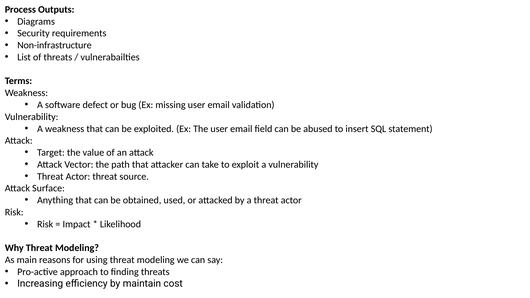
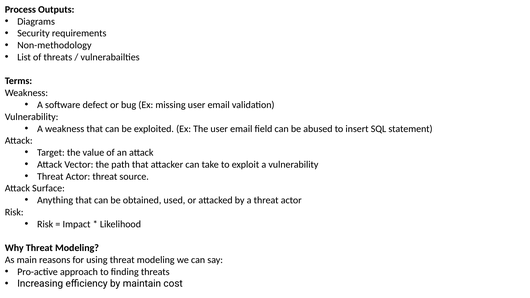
Non-infrastructure: Non-infrastructure -> Non-methodology (54, 45)
